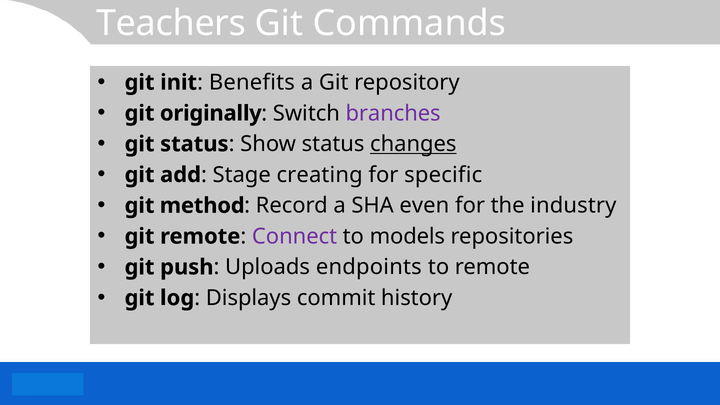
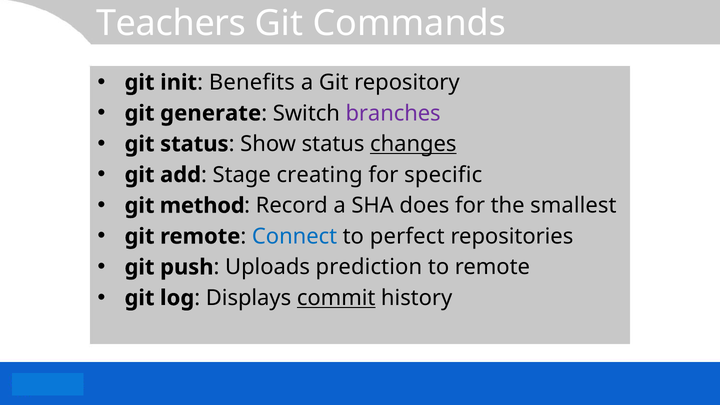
originally: originally -> generate (211, 113)
even: even -> does (424, 206)
industry: industry -> smallest (573, 206)
Connect colour: purple -> blue (295, 236)
models: models -> perfect (407, 236)
endpoints: endpoints -> prediction (369, 267)
commit underline: none -> present (336, 298)
